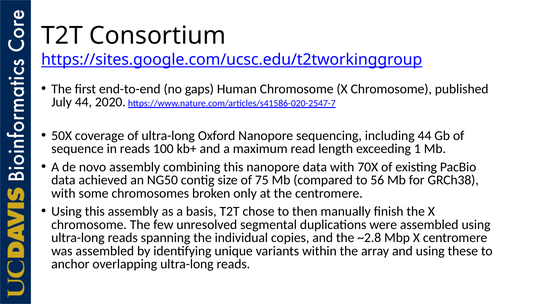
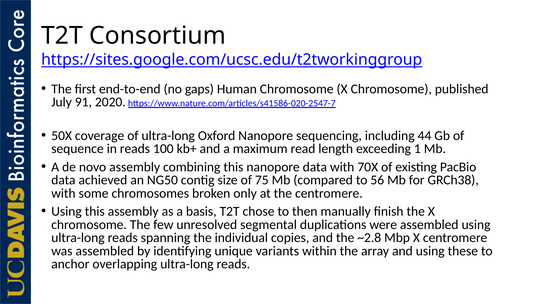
July 44: 44 -> 91 (83, 102)
